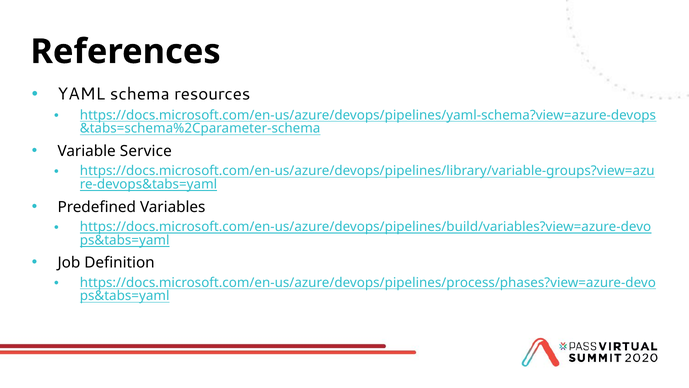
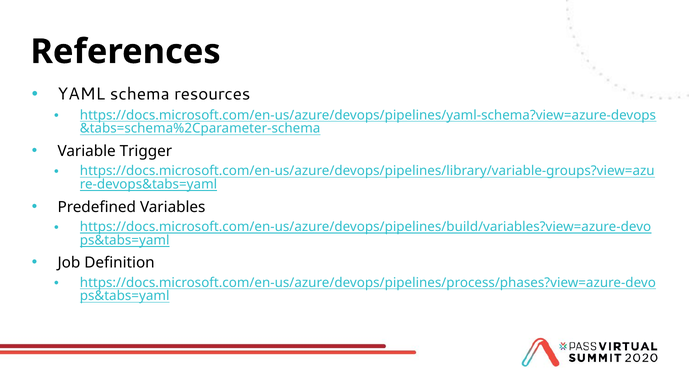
Service: Service -> Trigger (146, 151)
